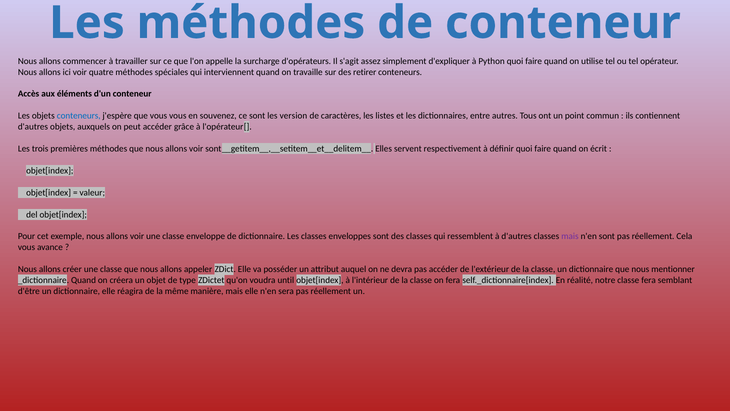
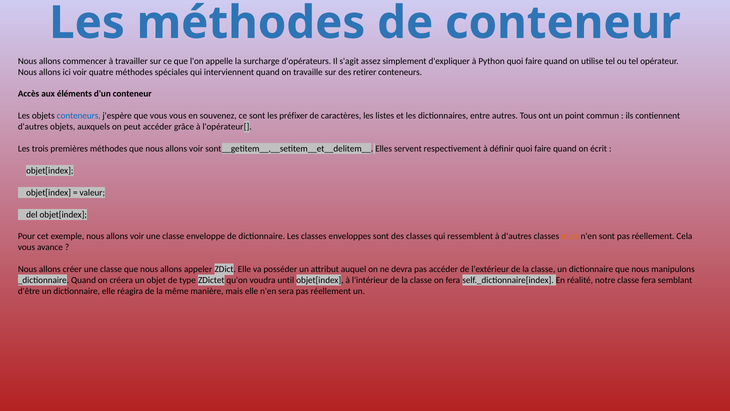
version: version -> préfixer (294, 116)
mais colour: purple -> orange (570, 236)
mentionner: mentionner -> manipulons (673, 269)
